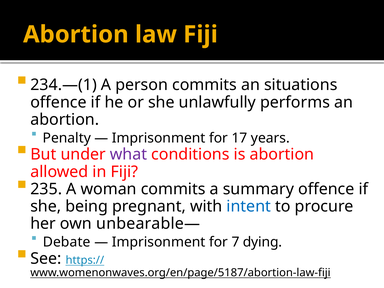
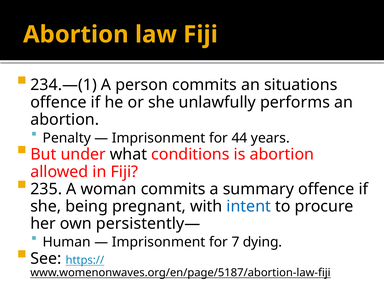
17: 17 -> 44 (239, 138)
what colour: purple -> black (128, 154)
unbearable—: unbearable— -> persistently— (148, 224)
Debate: Debate -> Human (67, 242)
